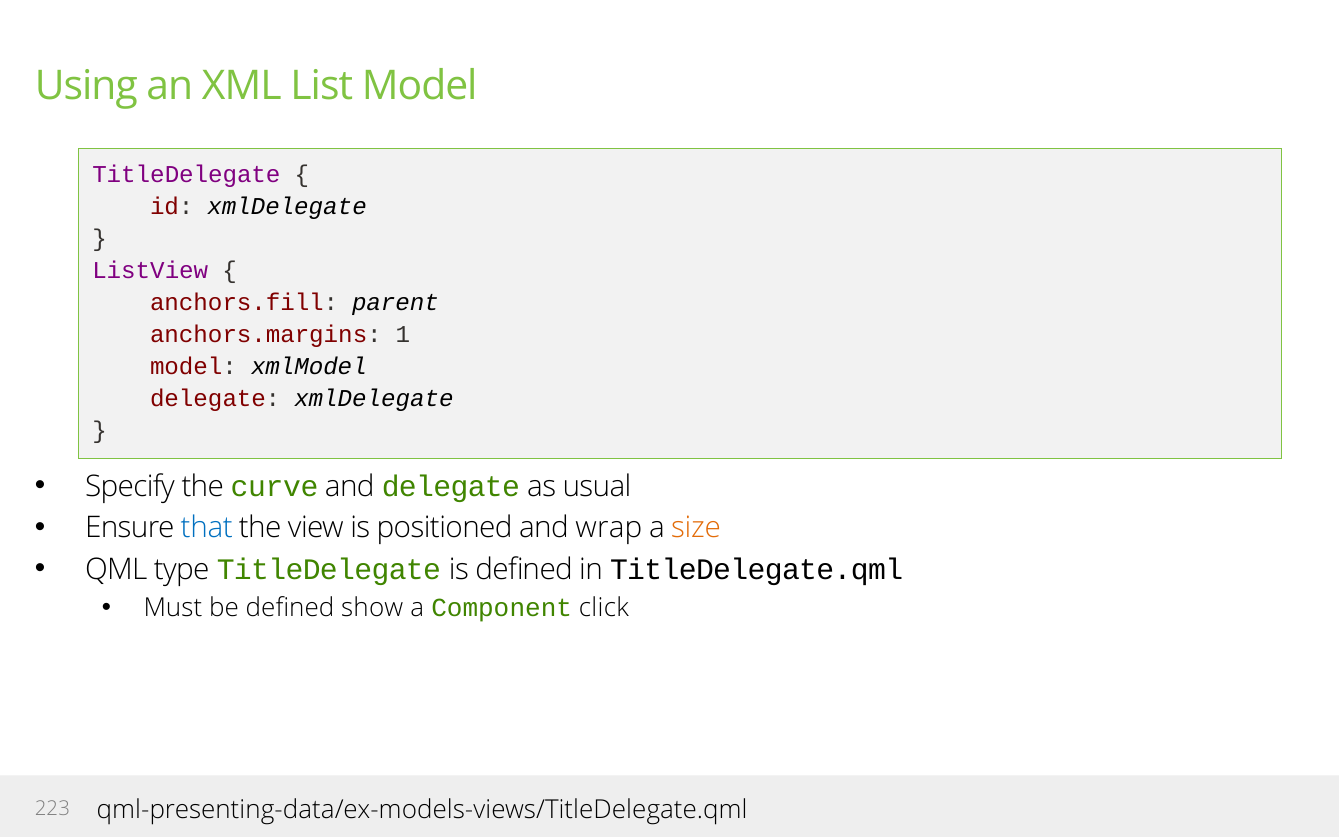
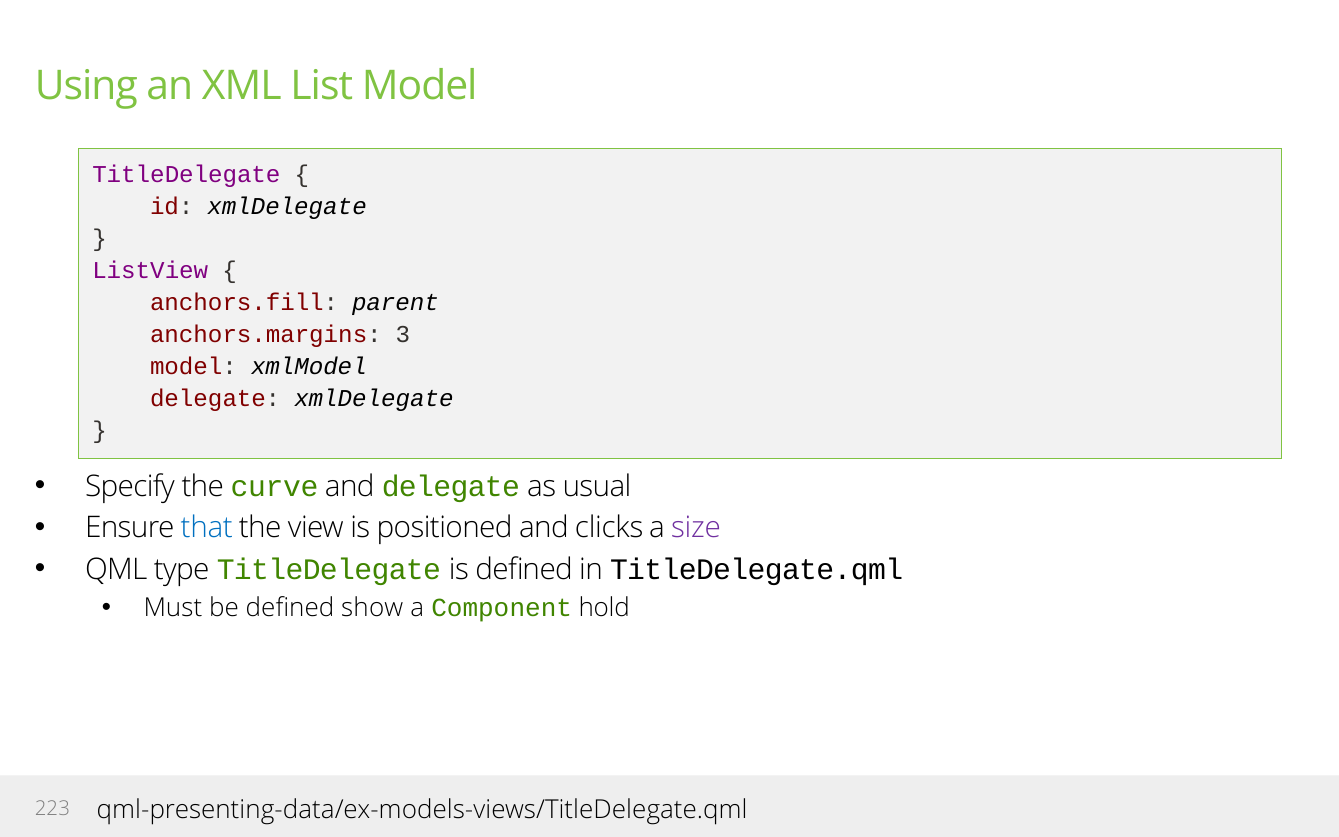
1: 1 -> 3 (403, 334)
wrap: wrap -> clicks (609, 528)
size colour: orange -> purple (696, 528)
click: click -> hold (604, 608)
